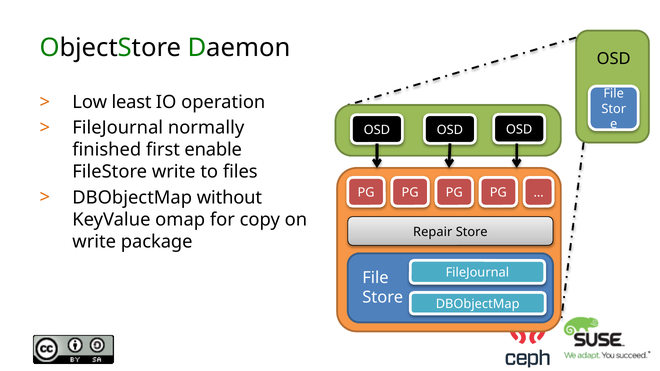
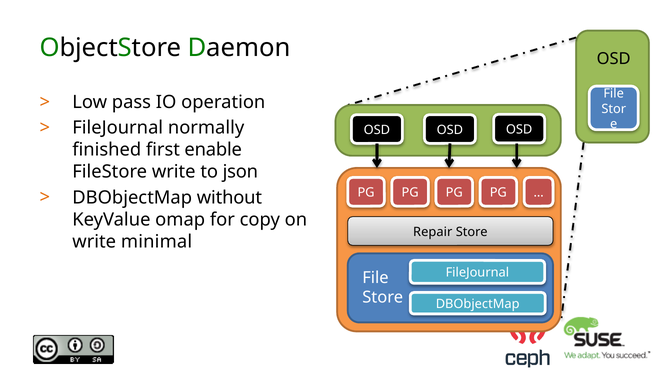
least: least -> pass (131, 102)
files: files -> json (240, 172)
package: package -> minimal (157, 242)
